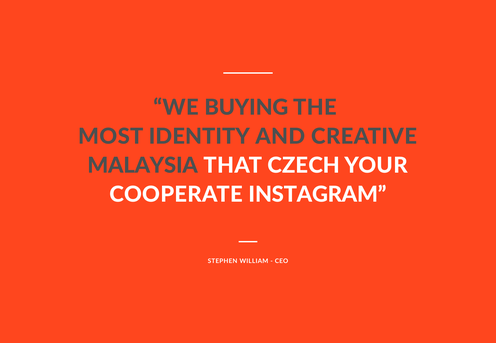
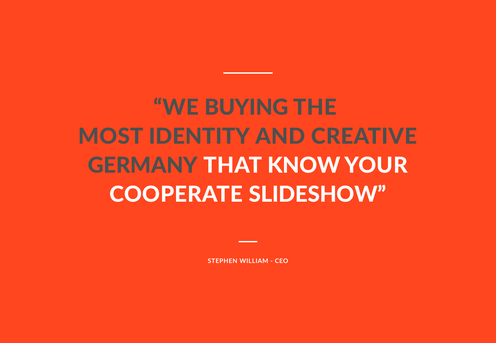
MALAYSIA: MALAYSIA -> GERMANY (143, 166)
CZECH: CZECH -> KNOW (304, 166)
INSTAGRAM: INSTAGRAM -> SLIDESHOW (317, 195)
